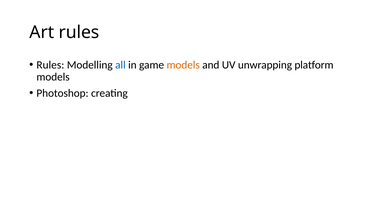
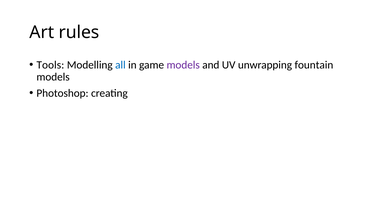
Rules: Rules -> Tools (50, 65)
models colour: orange -> purple (183, 65)
platform: platform -> fountain (314, 65)
